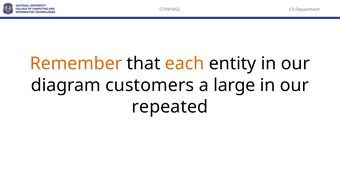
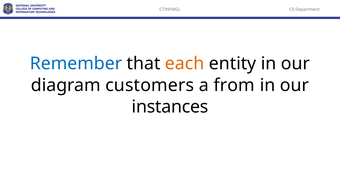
Remember colour: orange -> blue (76, 64)
large: large -> from (234, 85)
repeated: repeated -> instances (170, 107)
